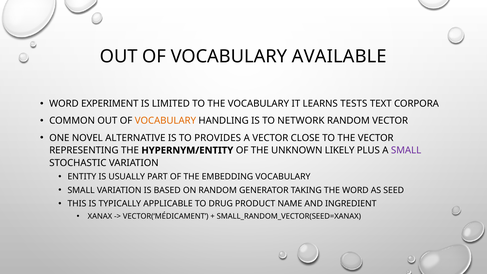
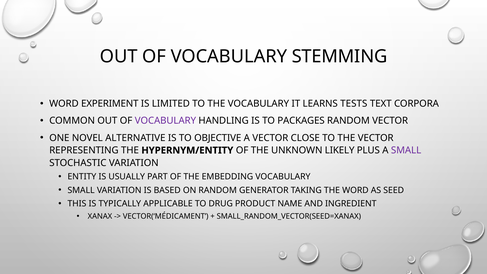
AVAILABLE: AVAILABLE -> STEMMING (340, 56)
VOCABULARY colour: orange -> purple (165, 121)
NETWORK: NETWORK -> PACKAGES (301, 121)
PROVIDES: PROVIDES -> OBJECTIVE (218, 138)
